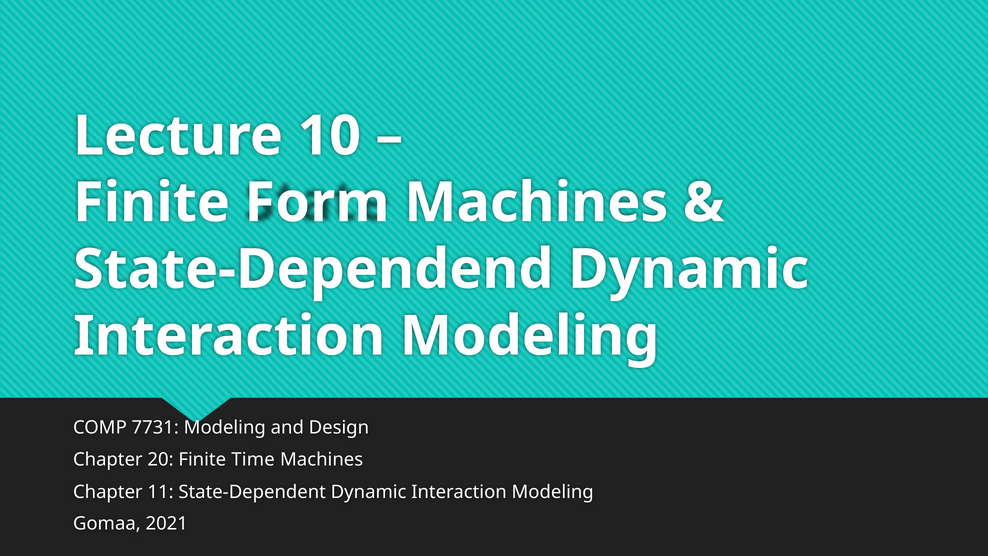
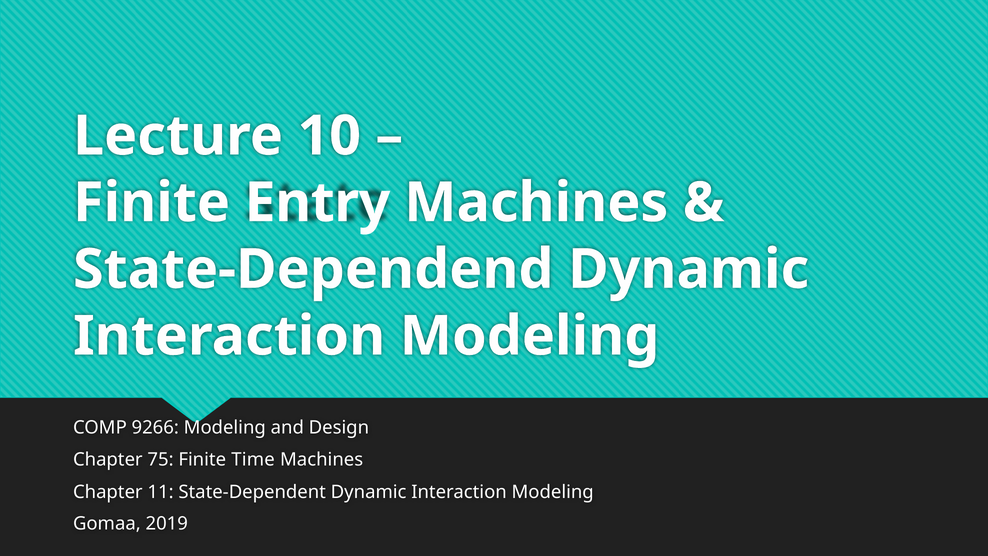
Form: Form -> Entry (317, 203)
7731: 7731 -> 9266 (155, 428)
20: 20 -> 75 (161, 460)
2021: 2021 -> 2019 (167, 523)
